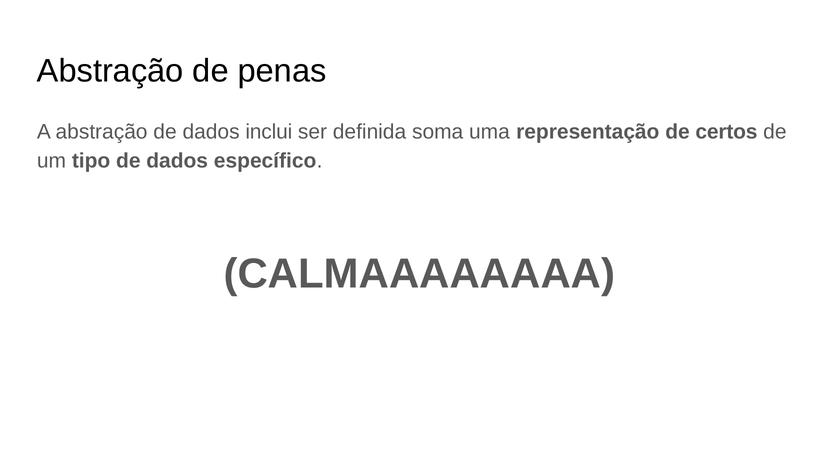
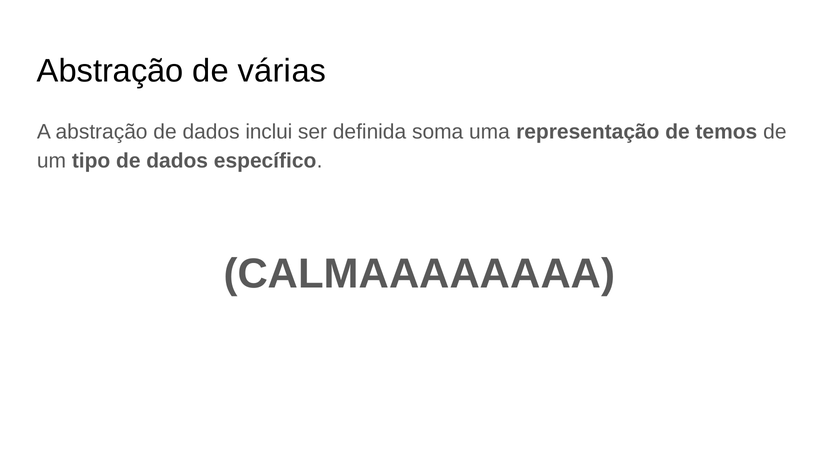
penas: penas -> várias (282, 71)
certos: certos -> temos (726, 132)
